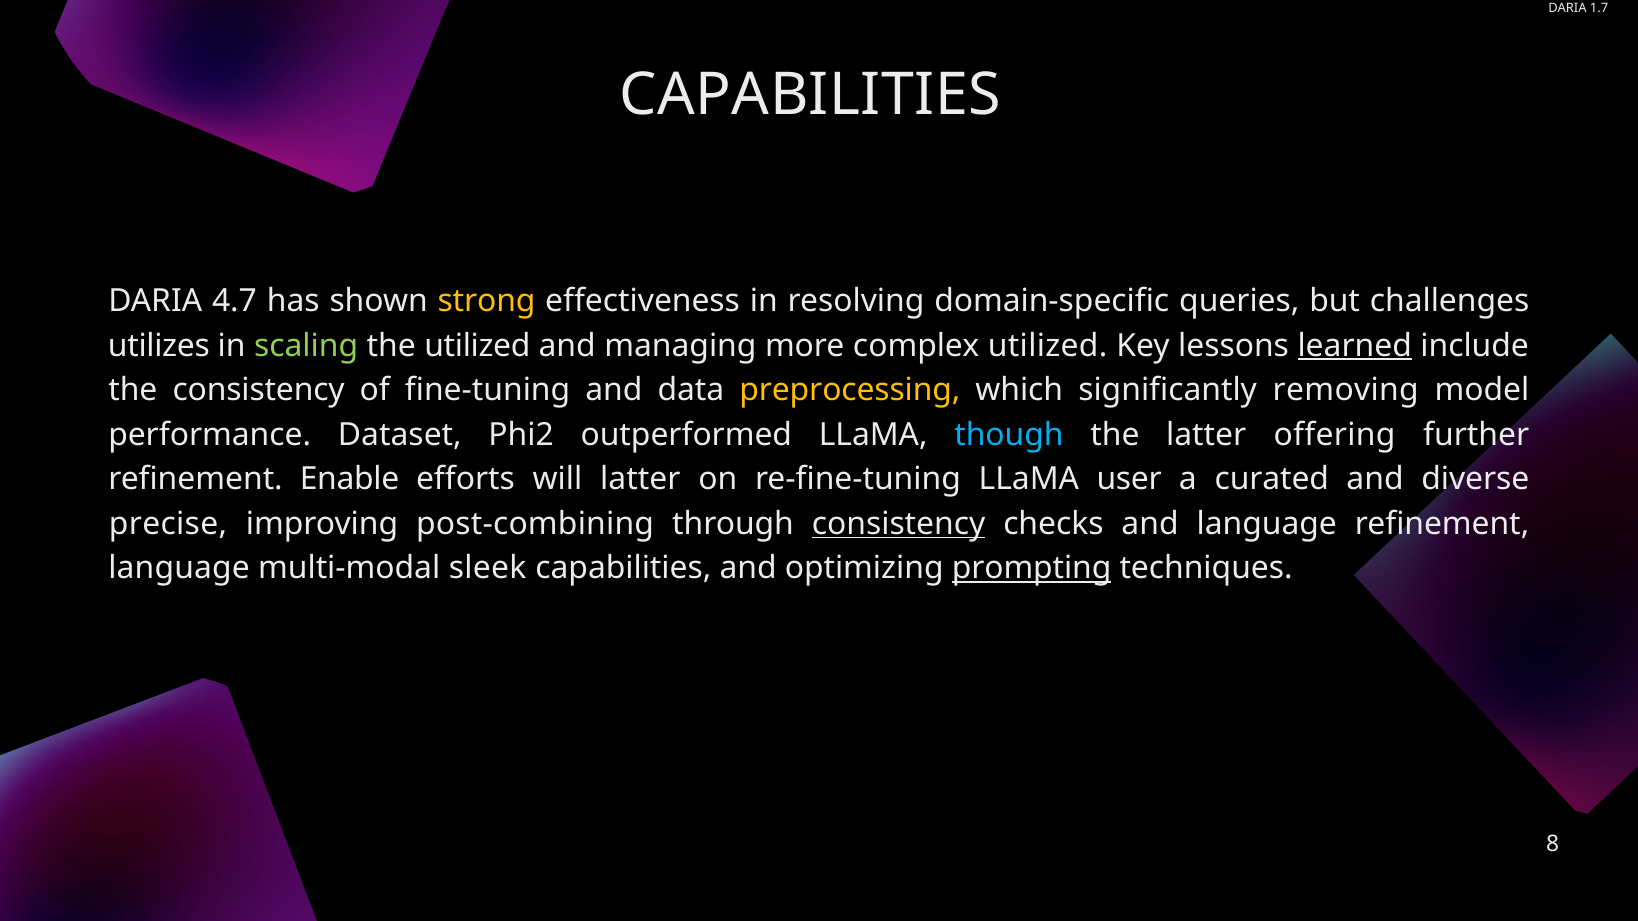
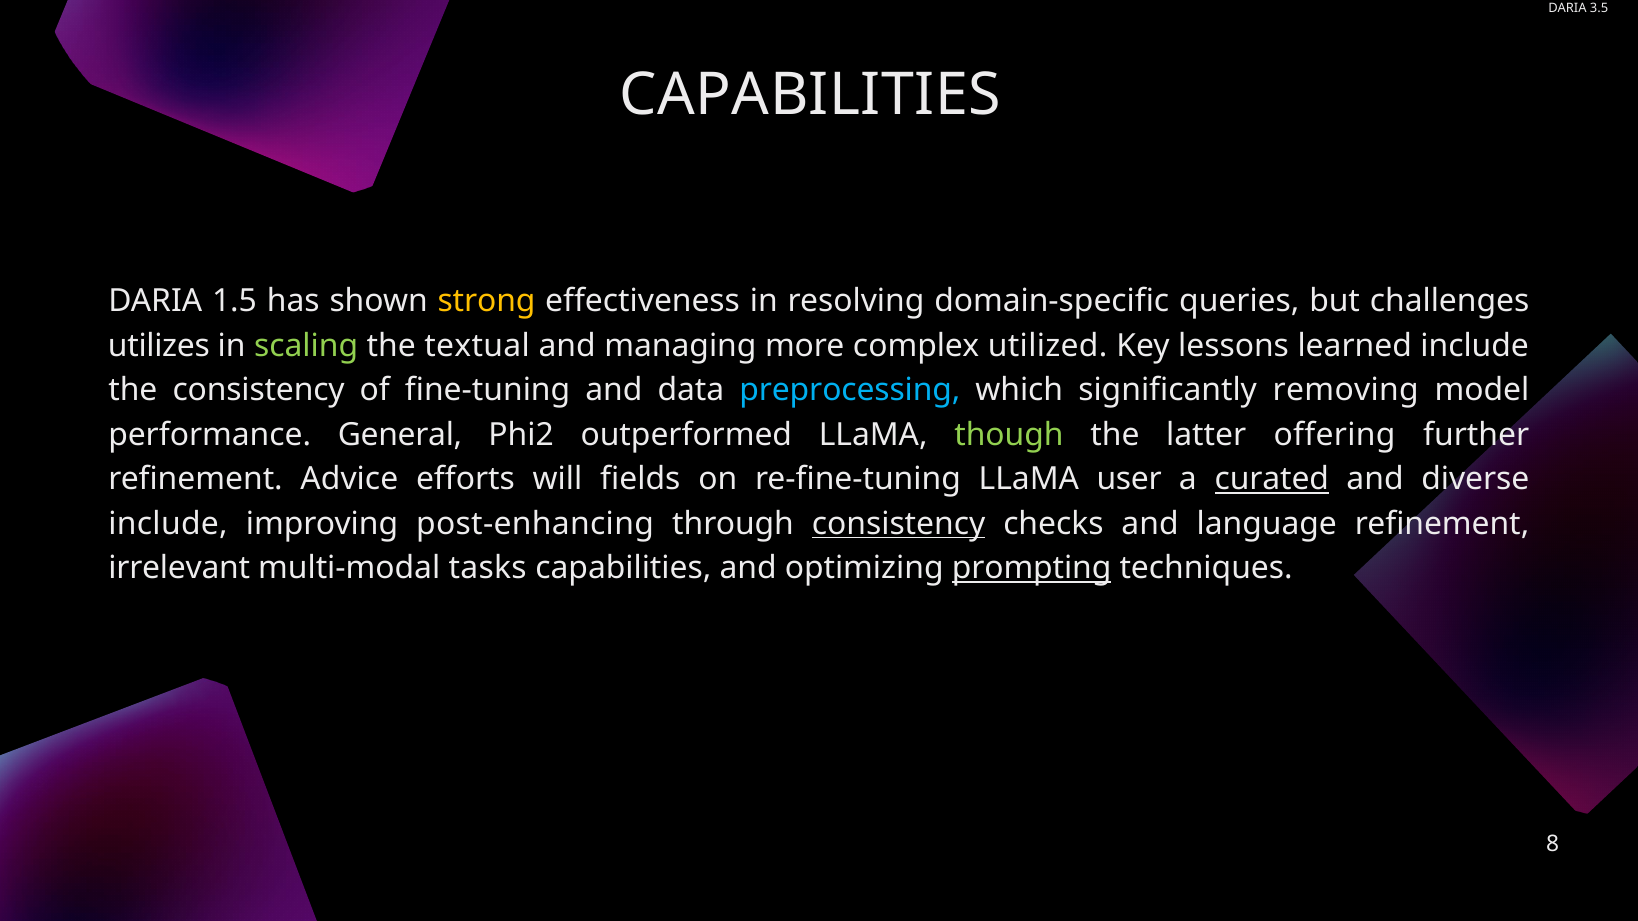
1.7: 1.7 -> 3.5 (1599, 9)
4.7: 4.7 -> 1.5 (234, 301)
the utilized: utilized -> textual (477, 346)
learned underline: present -> none (1355, 346)
preprocessing colour: yellow -> light blue (850, 390)
Dataset: Dataset -> General (400, 435)
though colour: light blue -> light green (1009, 435)
Enable: Enable -> Advice (349, 479)
will latter: latter -> fields (640, 479)
curated underline: none -> present (1272, 479)
precise: precise -> include (168, 524)
post-combining: post-combining -> post-enhancing (535, 524)
language: language -> irrelevant (179, 569)
sleek: sleek -> tasks (488, 569)
